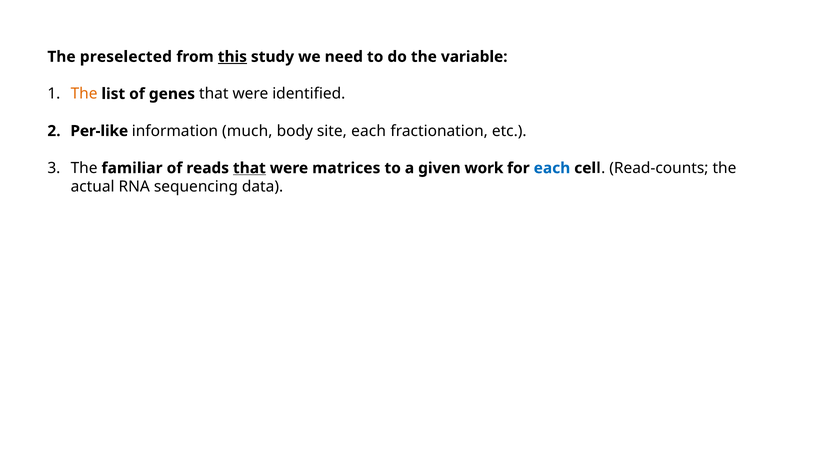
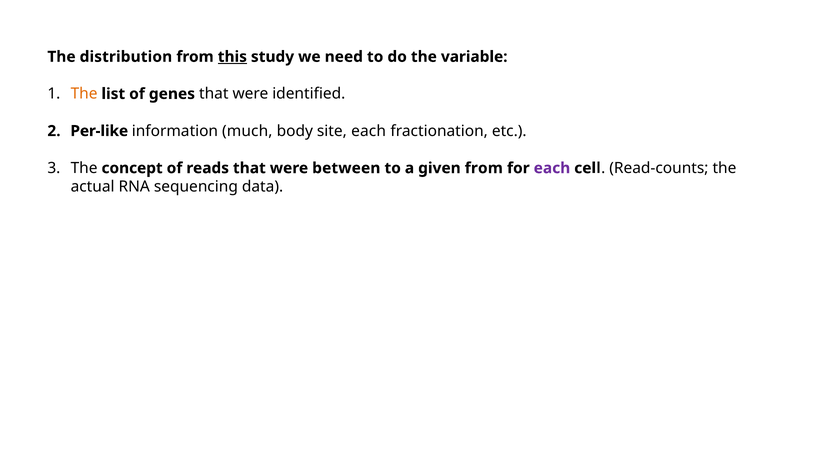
preselected: preselected -> distribution (126, 57)
familiar: familiar -> concept (132, 168)
that underline: present -> none (249, 168)
matrices: matrices -> between (346, 168)
given work: work -> from (484, 168)
each colour: blue -> purple (552, 168)
